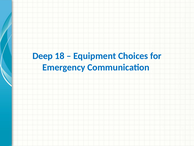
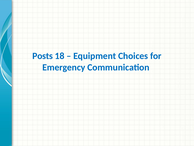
Deep: Deep -> Posts (43, 56)
